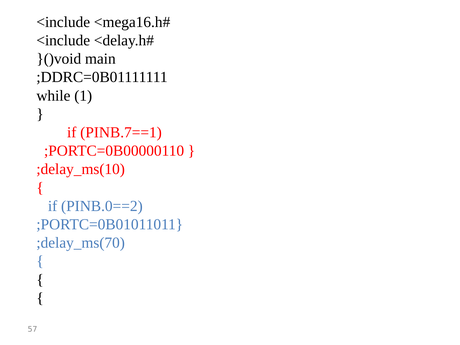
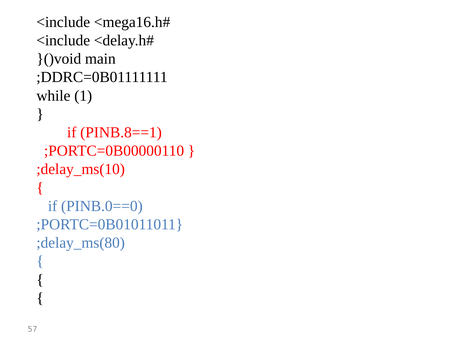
PINB.7==1: PINB.7==1 -> PINB.8==1 (121, 132)
PINB.0==2: PINB.0==2 -> PINB.0==0 (102, 206)
delay_ms(70: delay_ms(70 -> delay_ms(80 (83, 243)
